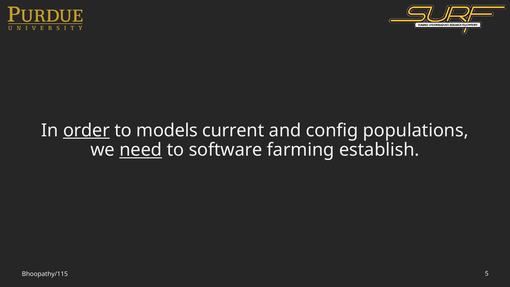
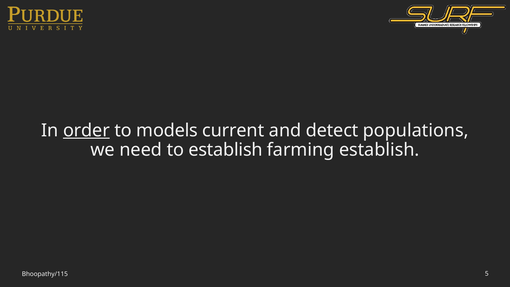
config: config -> detect (332, 130)
need underline: present -> none (141, 150)
to software: software -> establish (226, 150)
